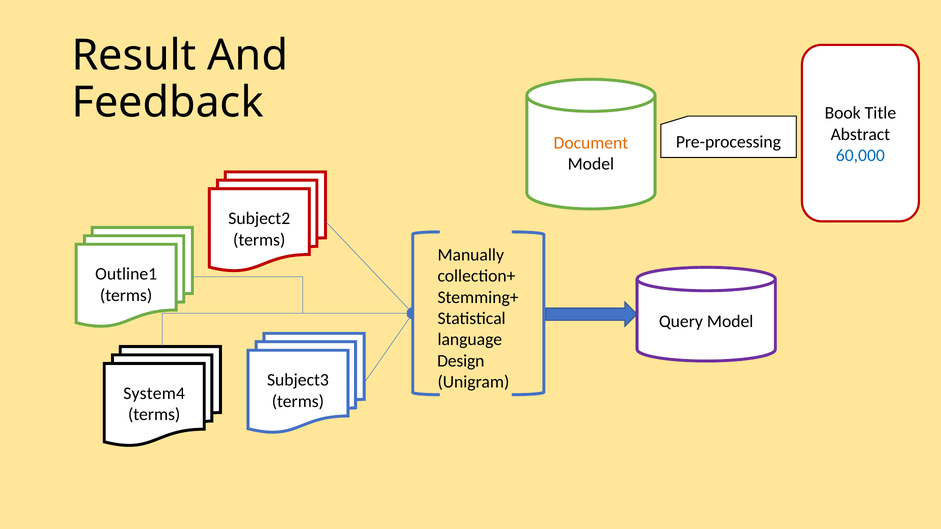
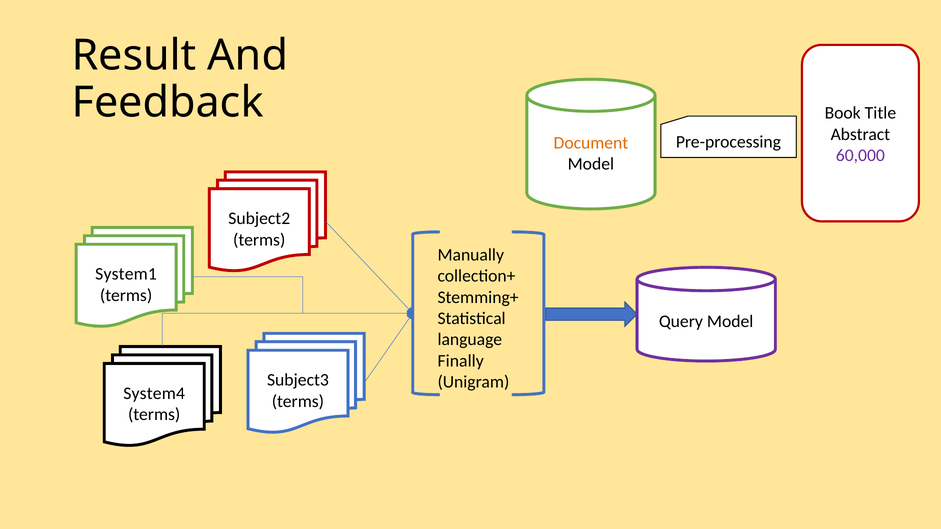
60,000 colour: blue -> purple (860, 156)
Outline1: Outline1 -> System1 (126, 274)
Design: Design -> Finally (461, 361)
